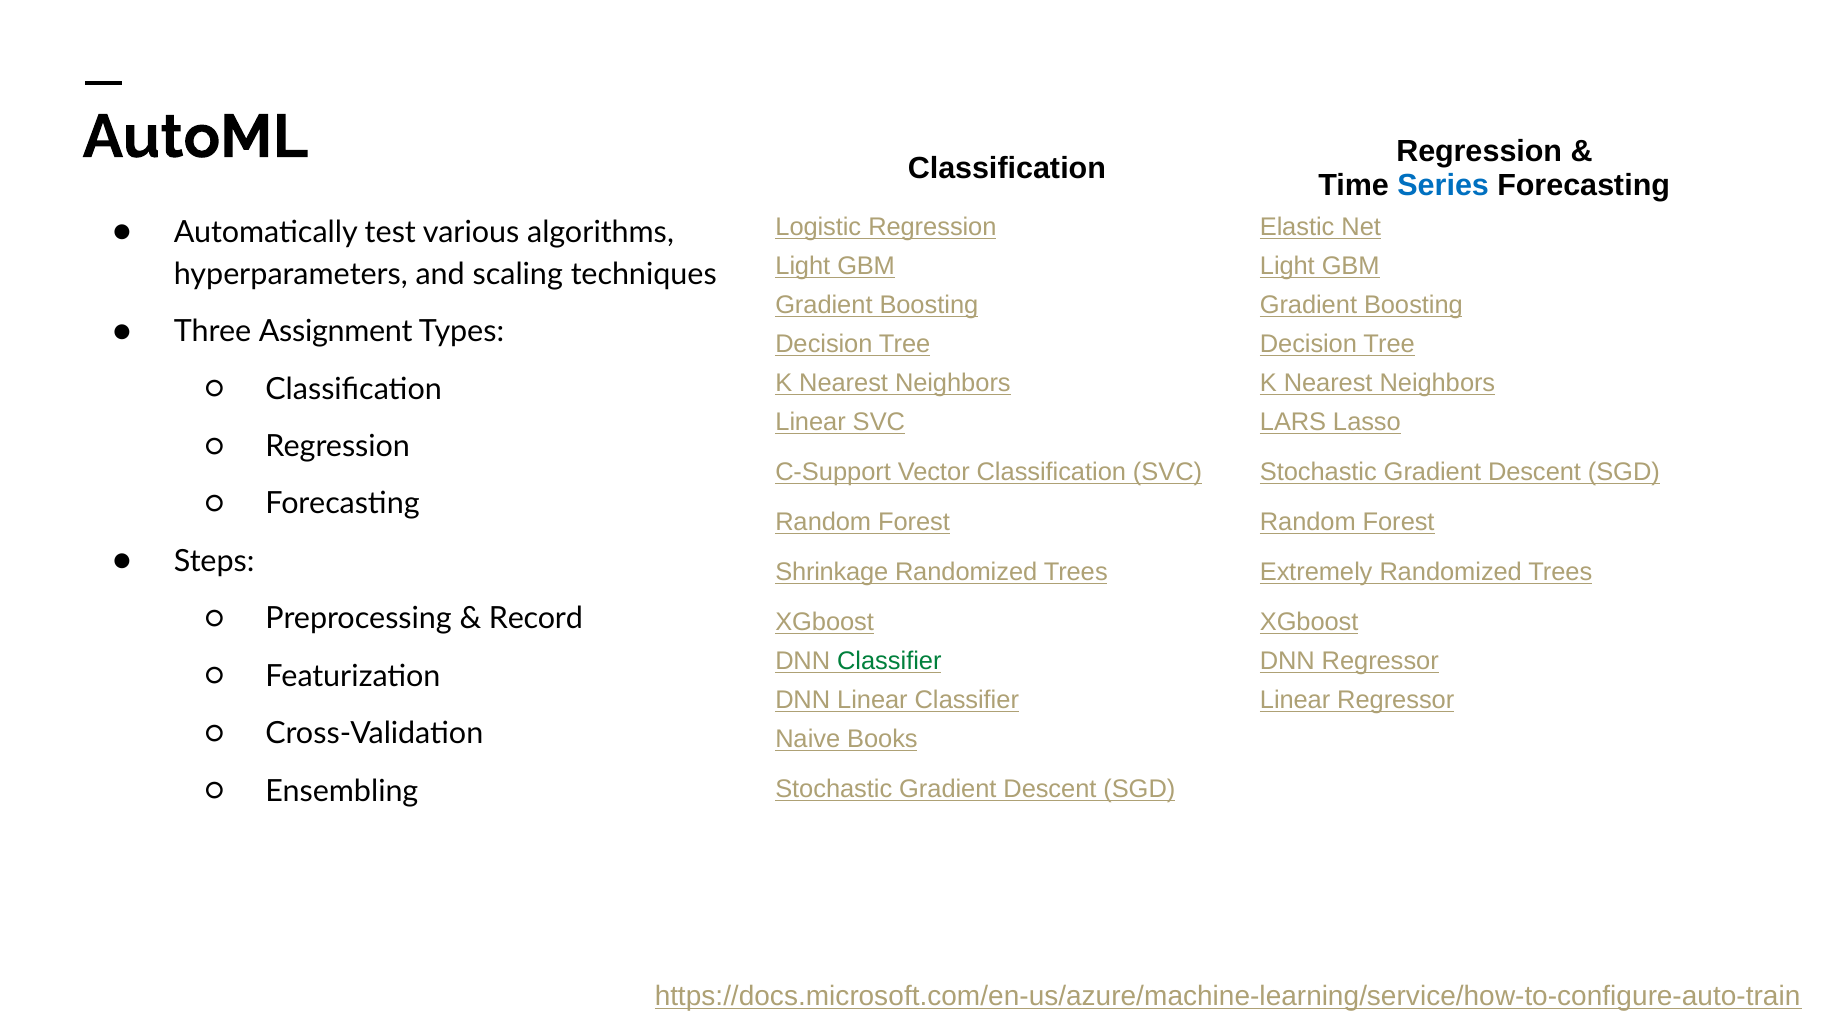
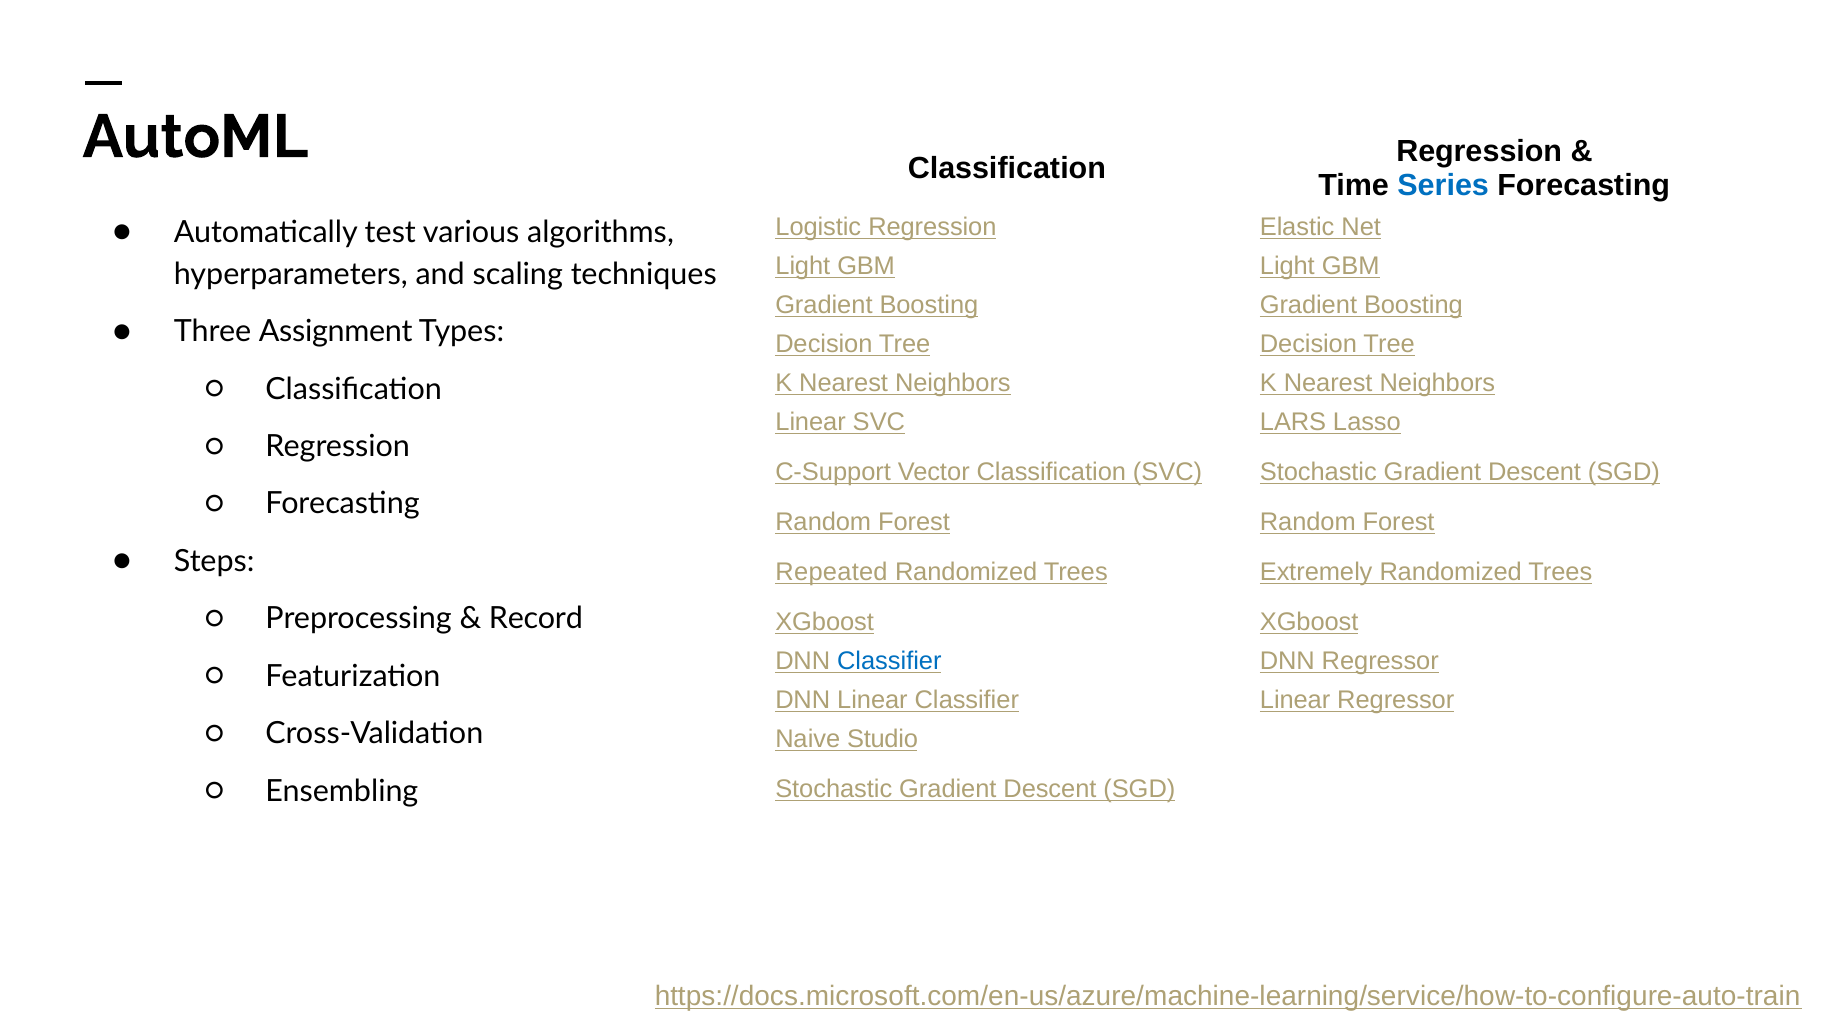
Shrinkage: Shrinkage -> Repeated (832, 572)
Classifier colour: green -> blue (889, 661)
Books: Books -> Studio (883, 739)
